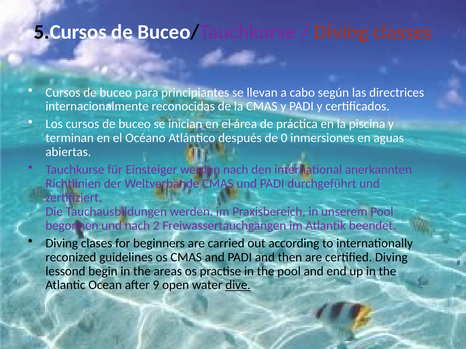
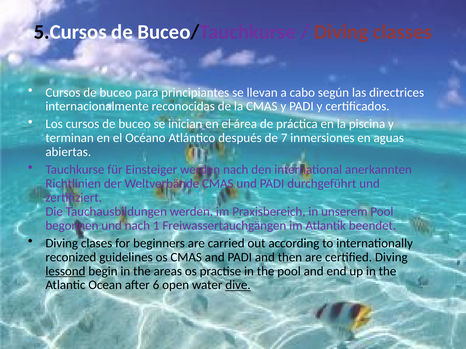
0: 0 -> 7 (284, 138)
2: 2 -> 1 (156, 226)
lessond underline: none -> present (65, 271)
9: 9 -> 6 (156, 285)
